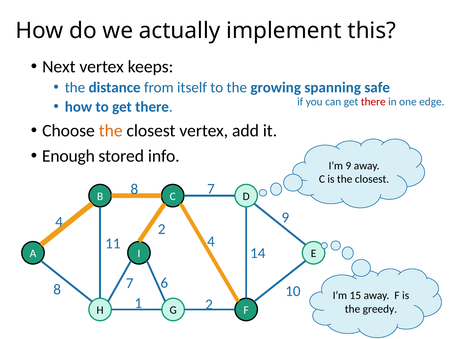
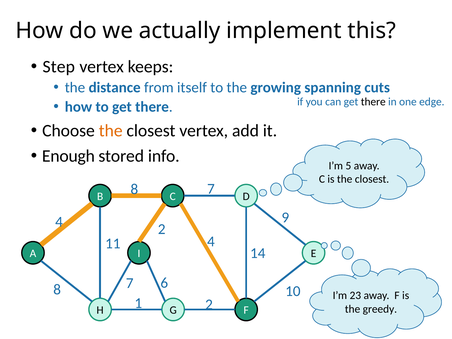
Next: Next -> Step (59, 67)
safe: safe -> cuts (377, 87)
there colour: red -> black (373, 102)
I’m 9: 9 -> 5 (348, 166)
15: 15 -> 23 (355, 295)
